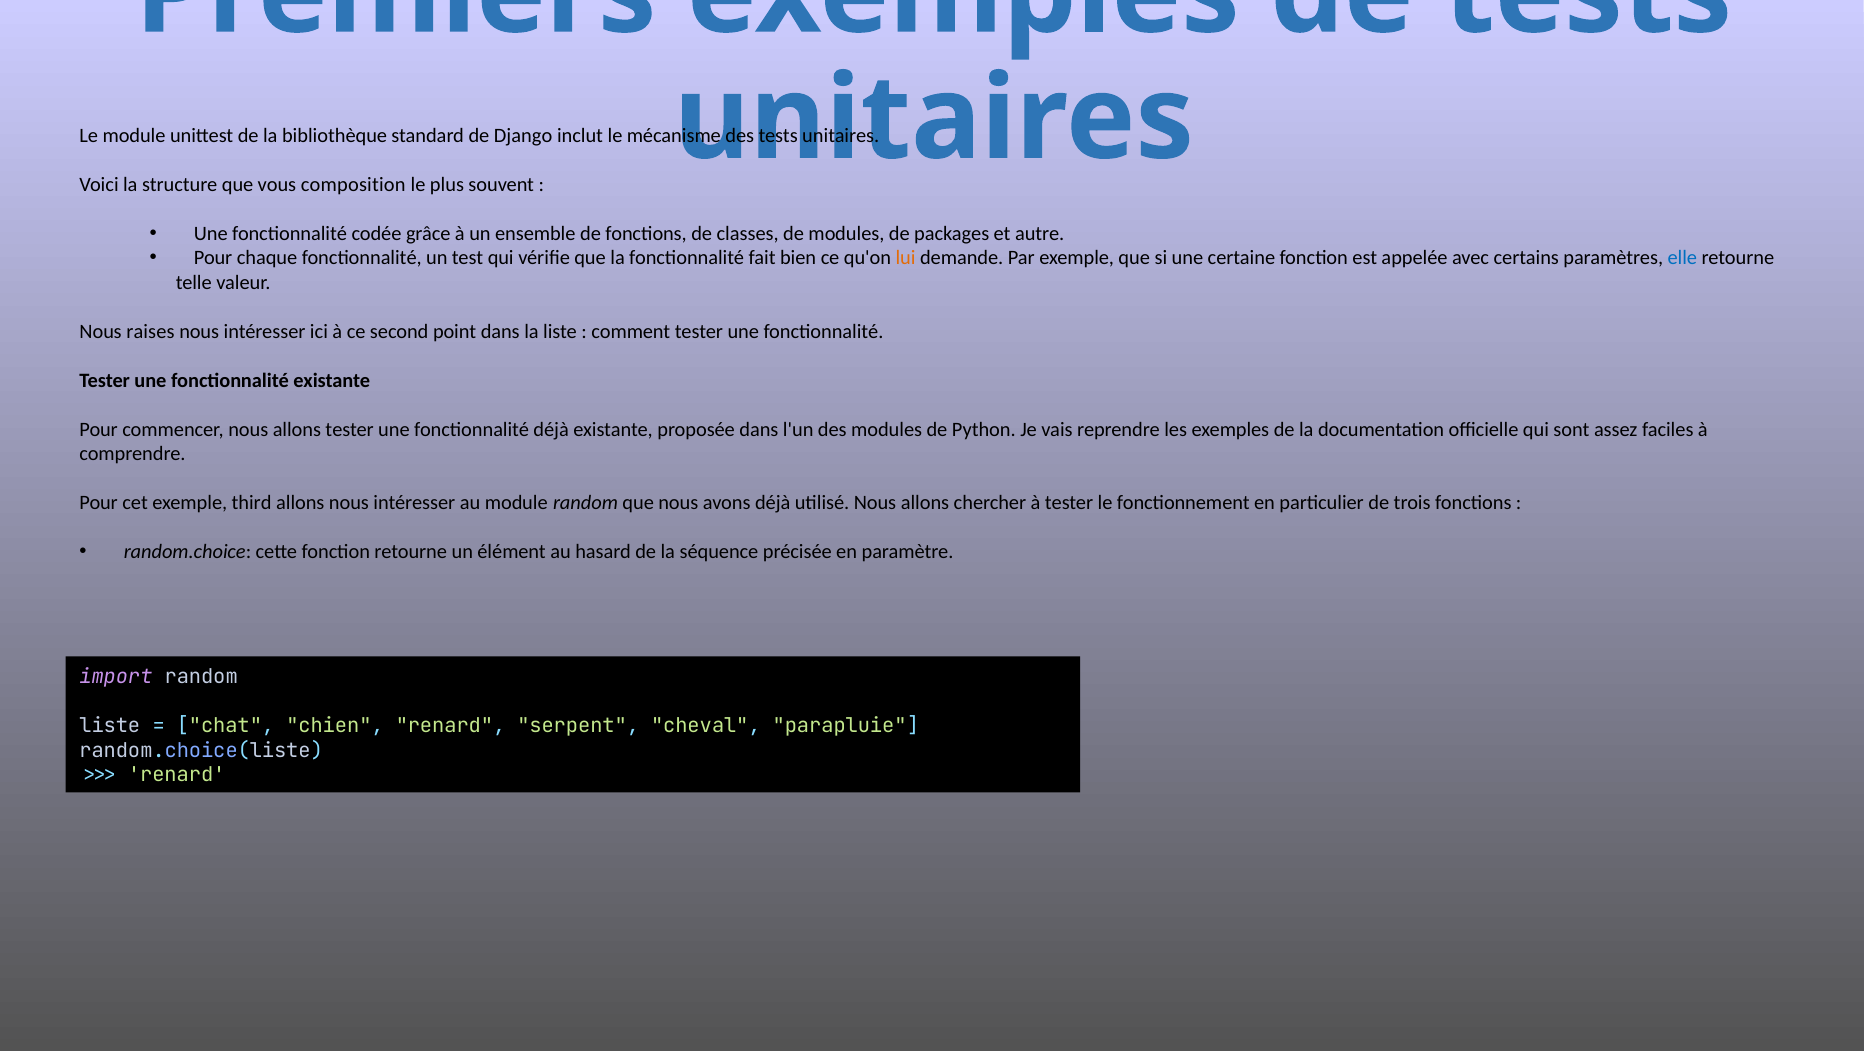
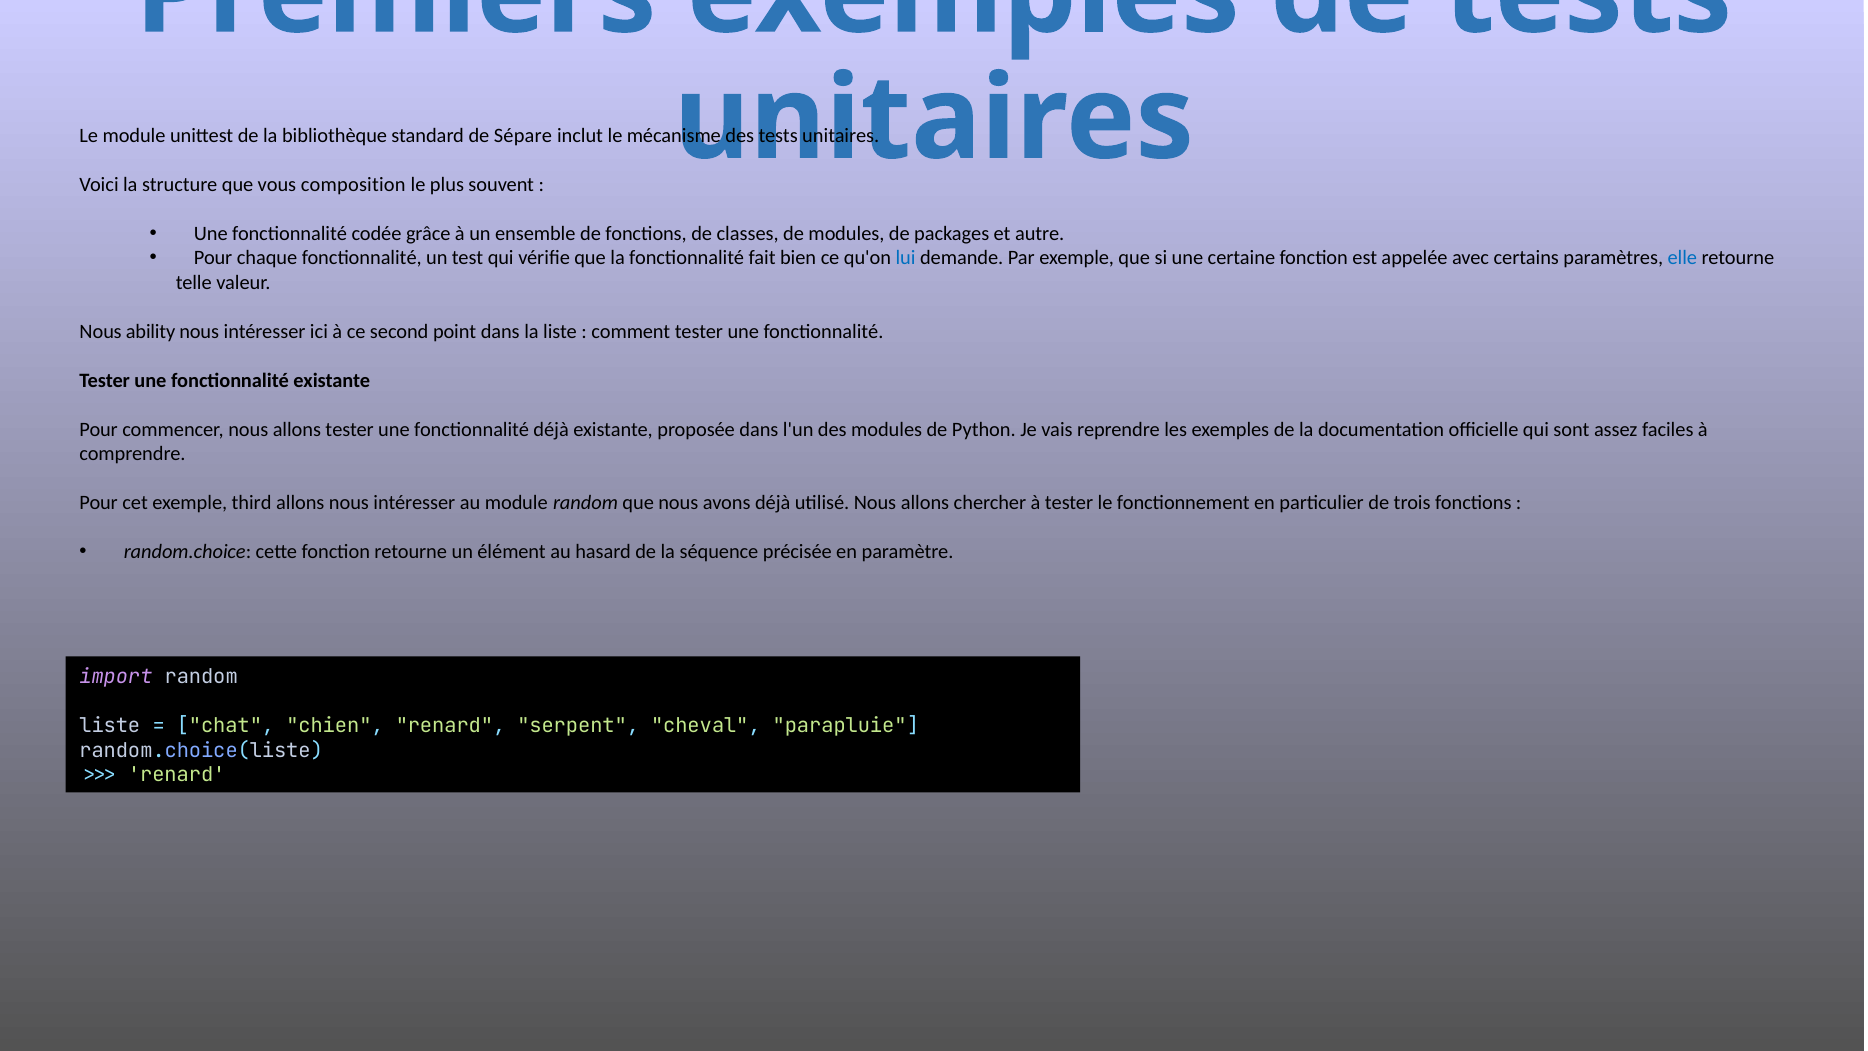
Django: Django -> Sépare (523, 136)
lui colour: orange -> blue (906, 258)
raises: raises -> ability (151, 332)
